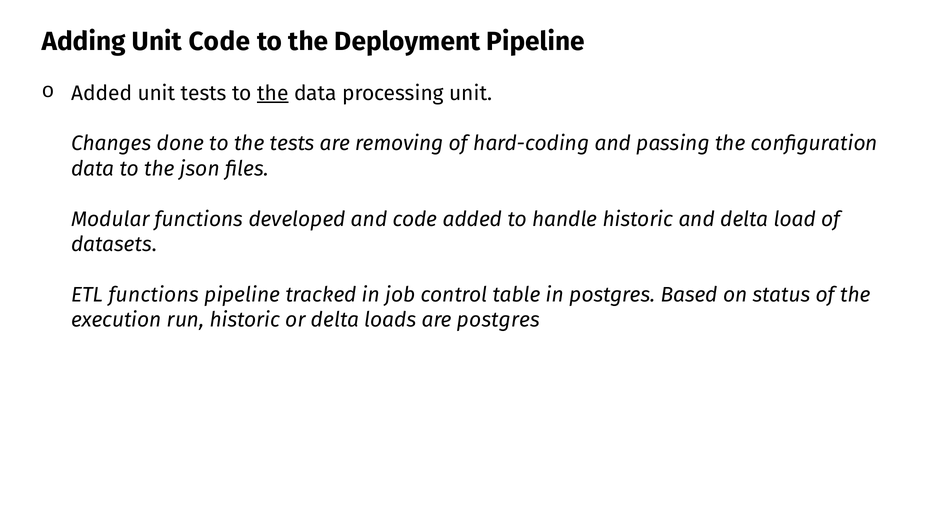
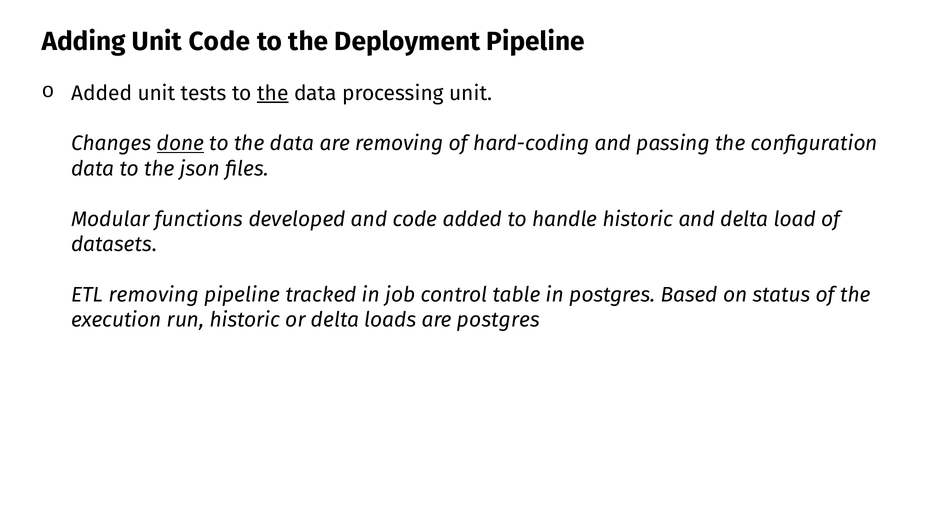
done underline: none -> present (180, 143)
tests: tests -> data (292, 143)
ETL functions: functions -> removing (154, 295)
